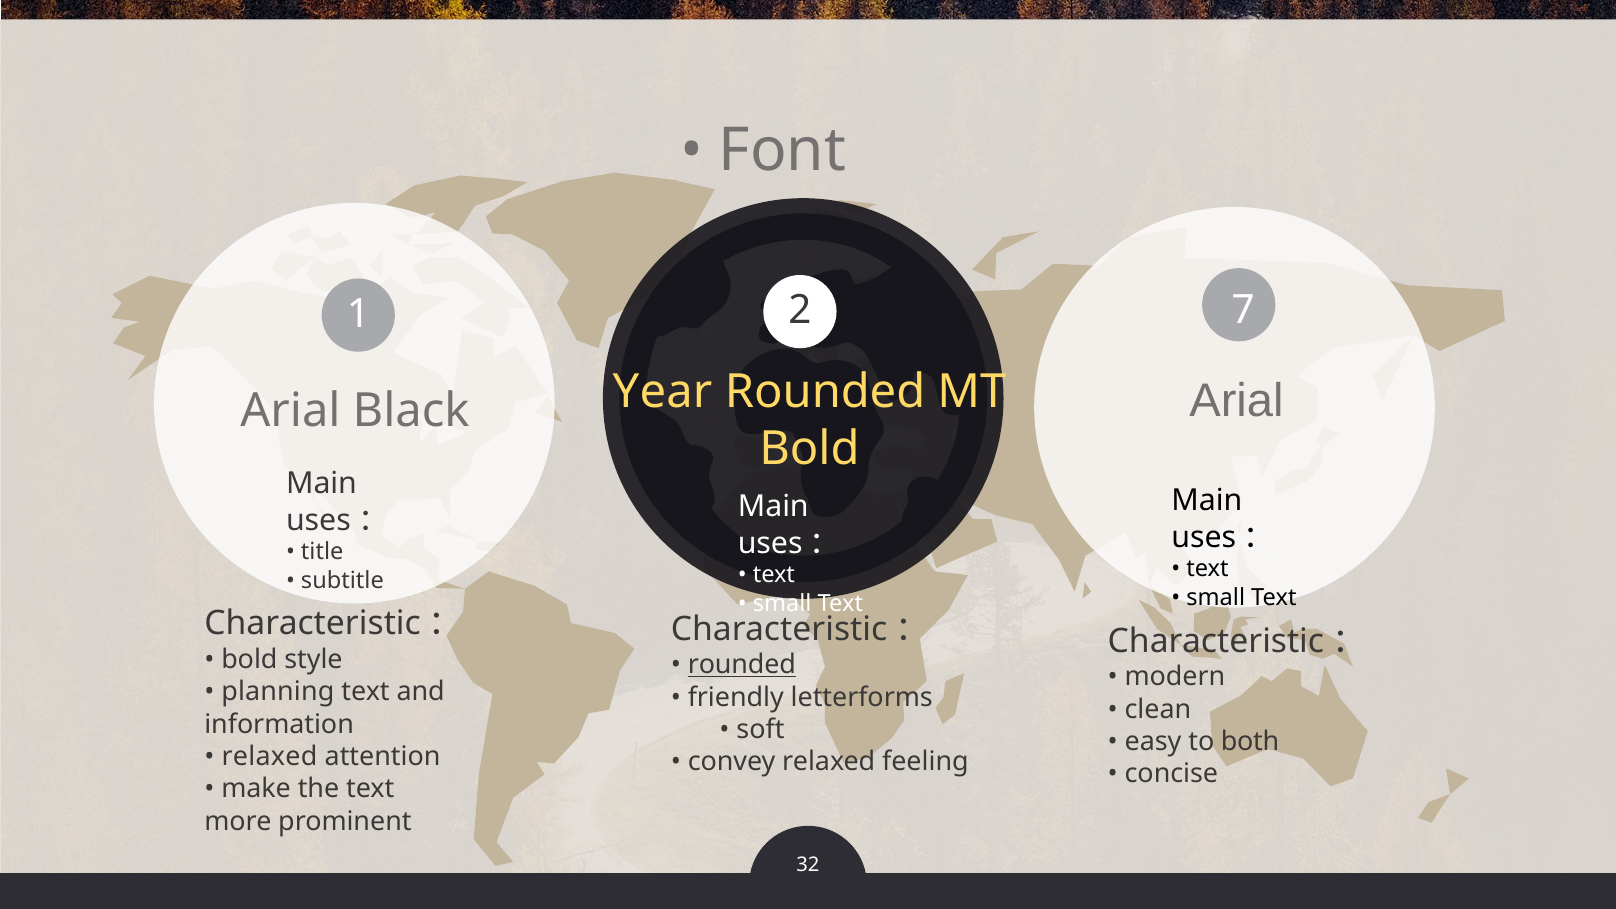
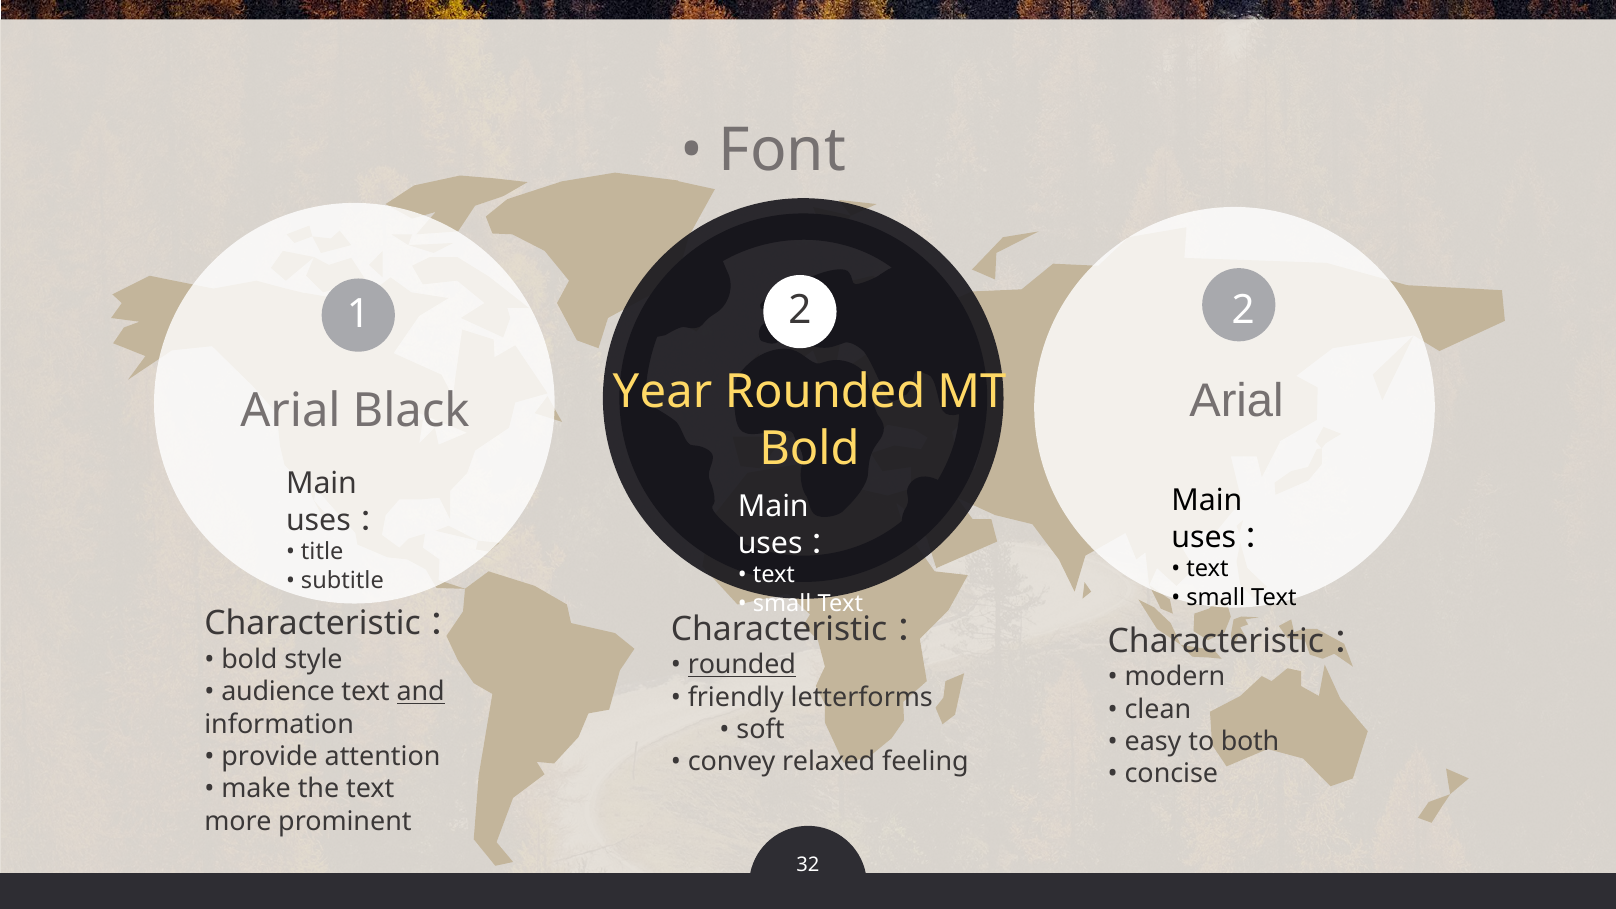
1 7: 7 -> 2 (1243, 310)
planning: planning -> audience (278, 692)
and underline: none -> present (421, 692)
relaxed: relaxed -> provide (270, 757)
